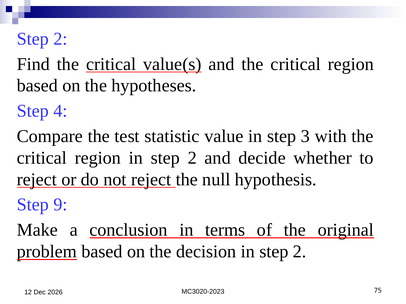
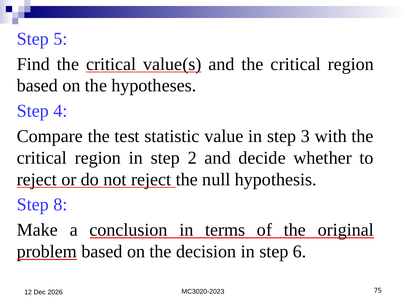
2: 2 -> 5 (60, 39)
9: 9 -> 8 (60, 205)
decision in step 2: 2 -> 6 (300, 252)
